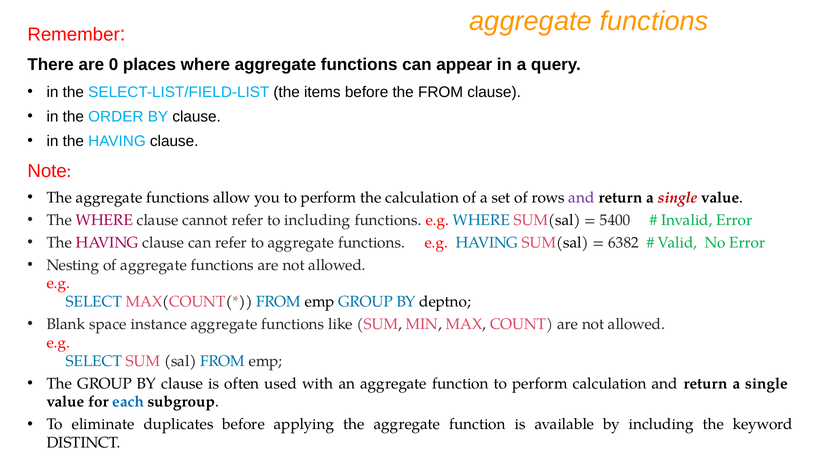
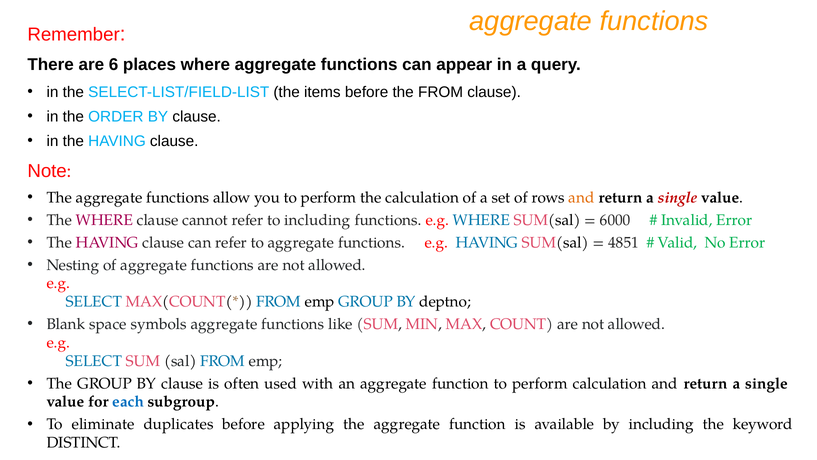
0: 0 -> 6 (114, 65)
and colour: purple -> orange (581, 197)
5400: 5400 -> 6000 (615, 220)
6382: 6382 -> 4851 (624, 242)
instance: instance -> symbols (159, 324)
